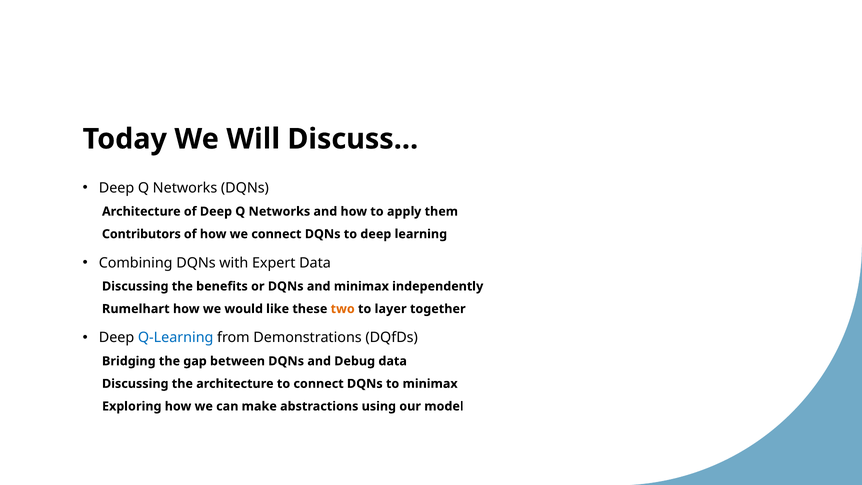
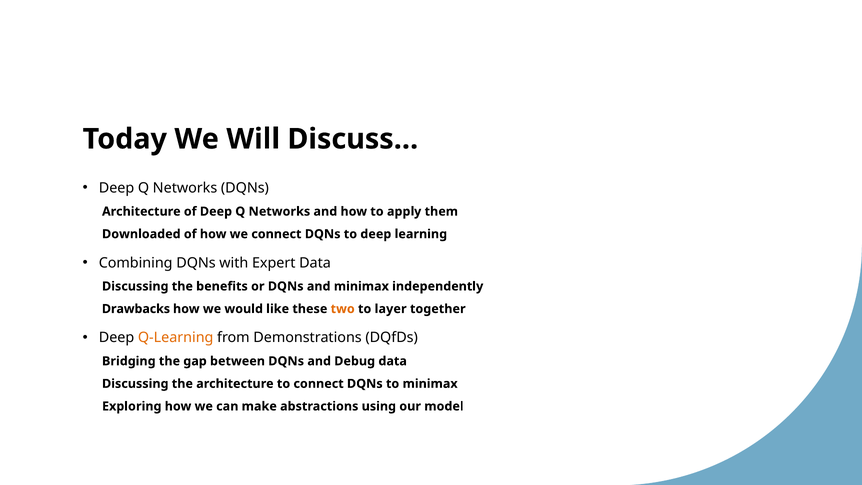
Contributors: Contributors -> Downloaded (141, 234)
Rumelhart: Rumelhart -> Drawbacks (136, 309)
Q-Learning colour: blue -> orange (176, 338)
